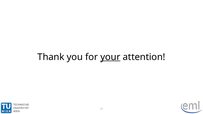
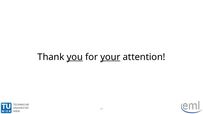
you underline: none -> present (75, 57)
